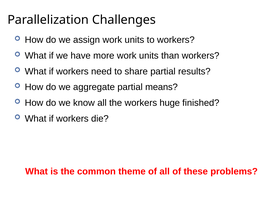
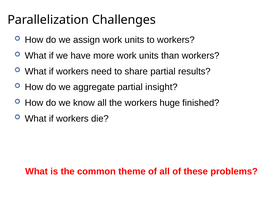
means: means -> insight (161, 87)
